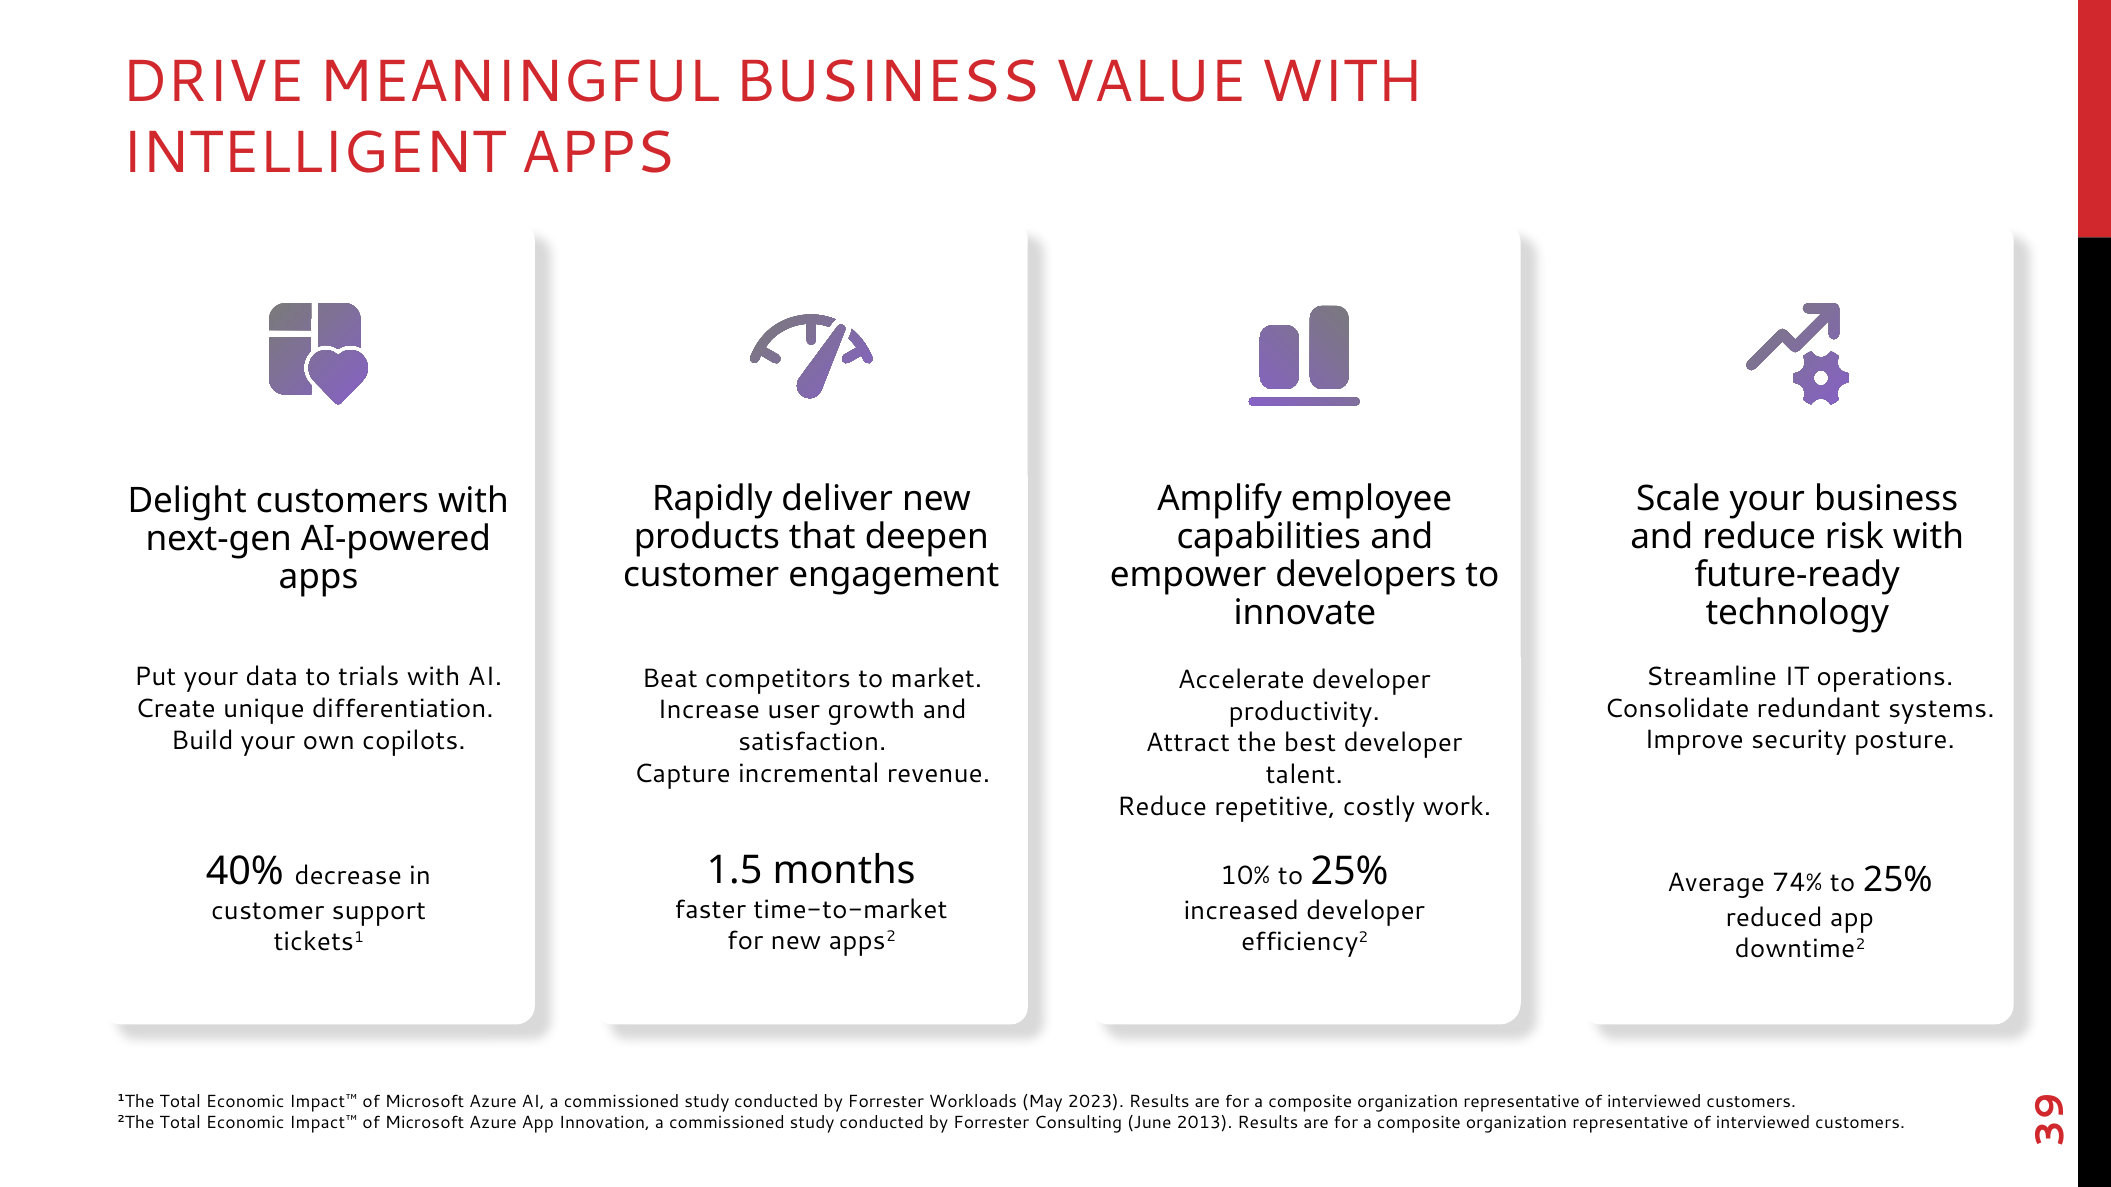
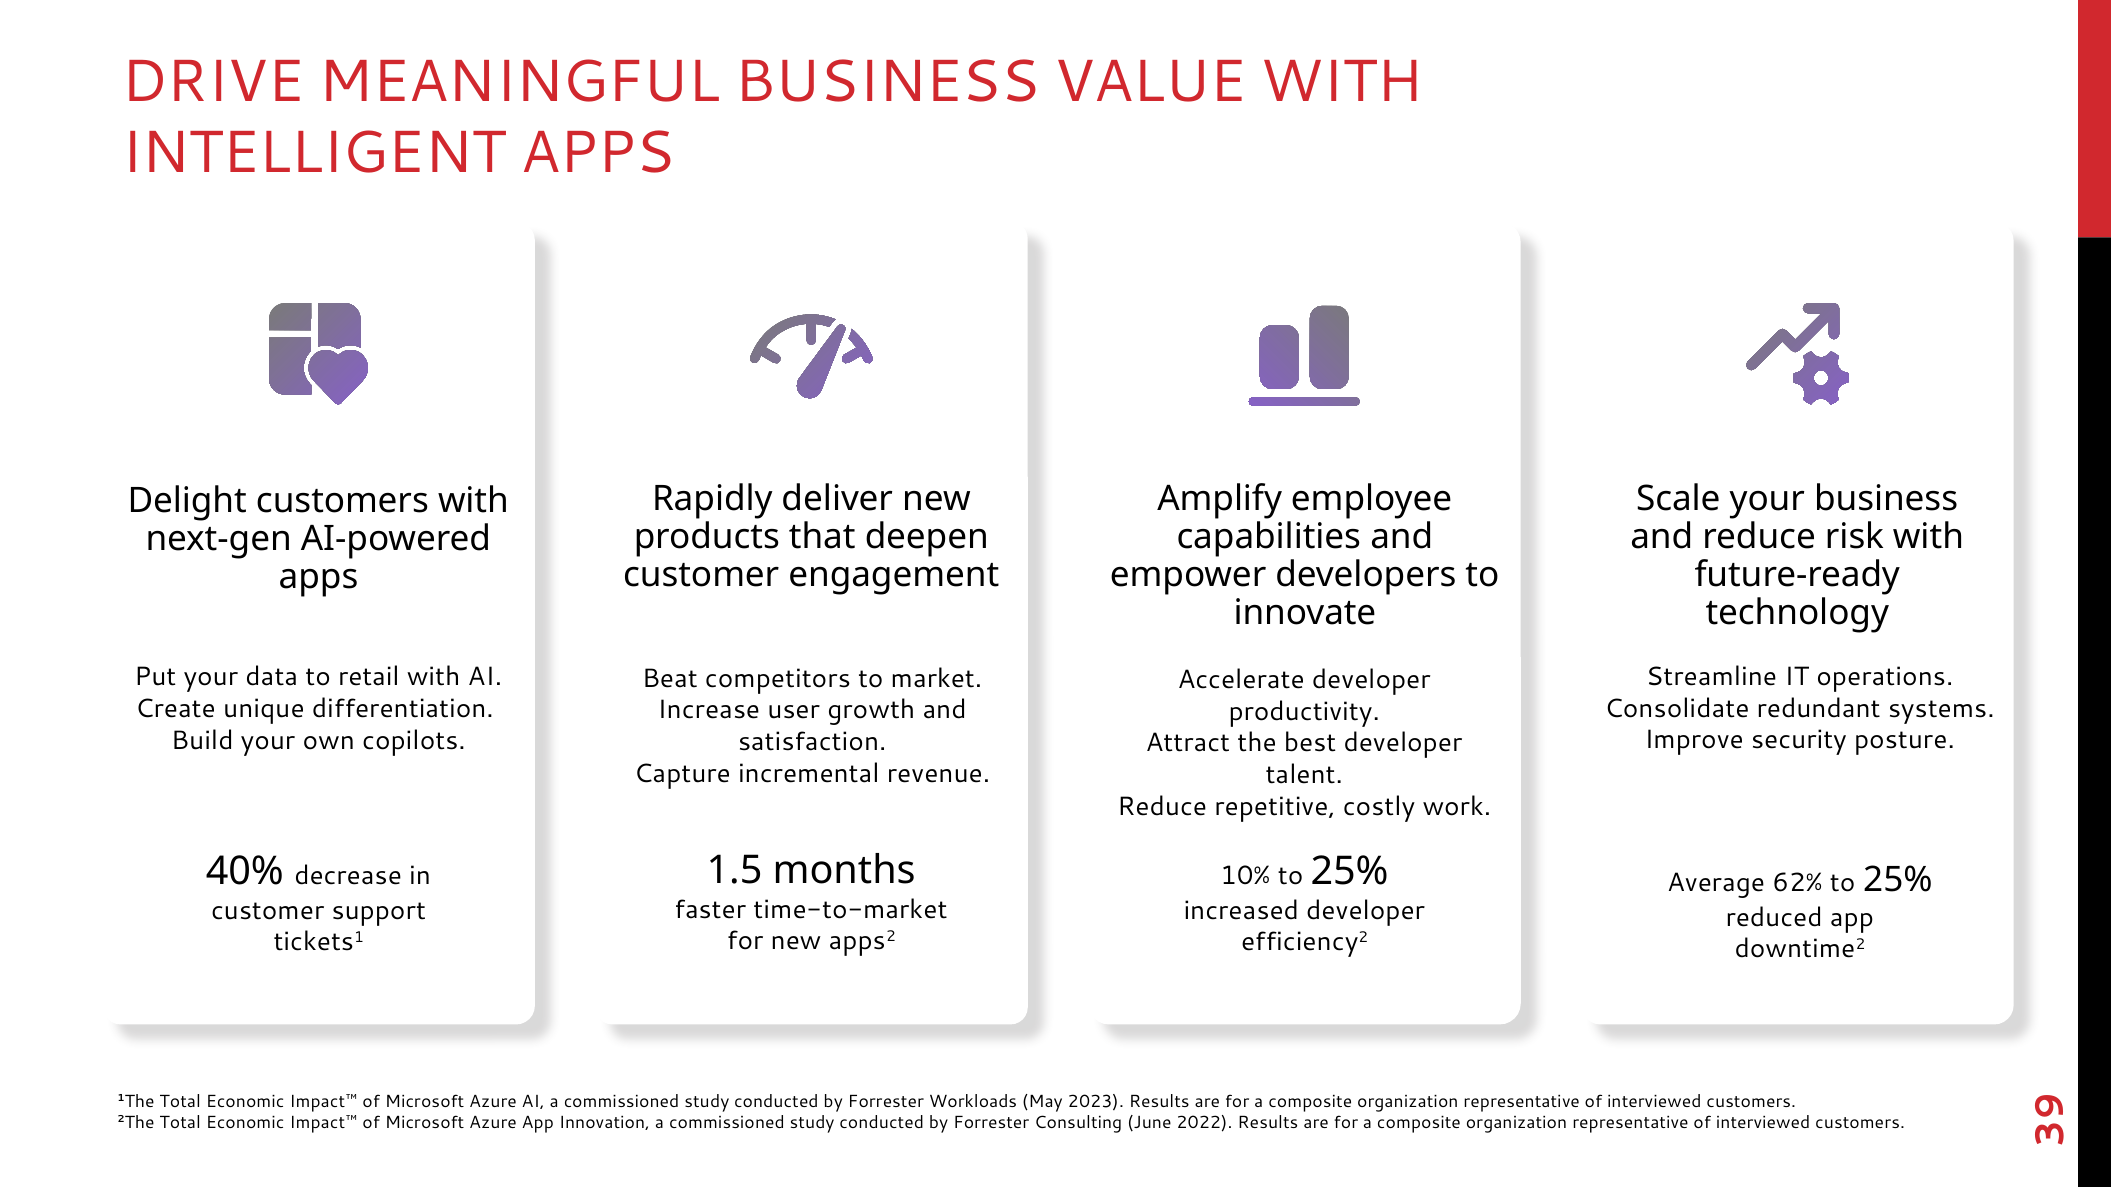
trials: trials -> retail (369, 677)
74%: 74% -> 62% (1798, 884)
2013: 2013 -> 2022 (1204, 1123)
